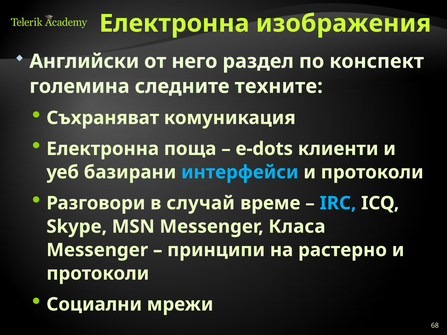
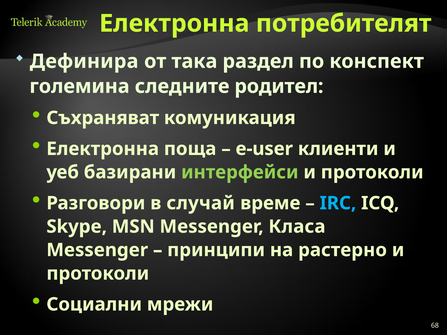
изображения: изображения -> потребителят (344, 23)
Английски: Английски -> Дефинира (84, 61)
него: него -> така (194, 61)
техните: техните -> родител (279, 86)
e-dots: e-dots -> e-user (264, 149)
интерфейси colour: light blue -> light green (240, 172)
